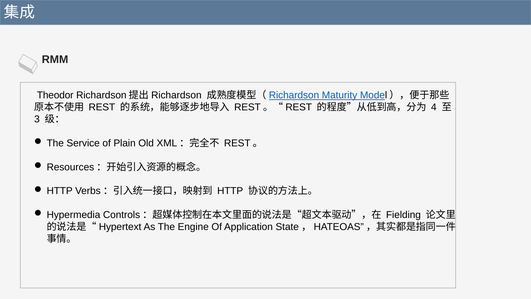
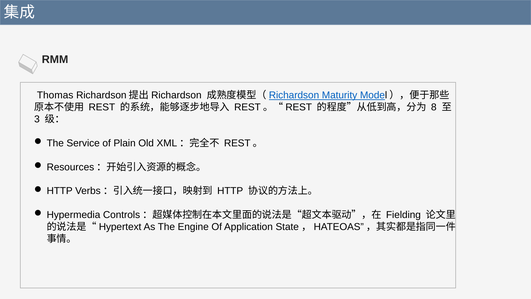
Theodor: Theodor -> Thomas (55, 95)
4: 4 -> 8 (434, 107)
